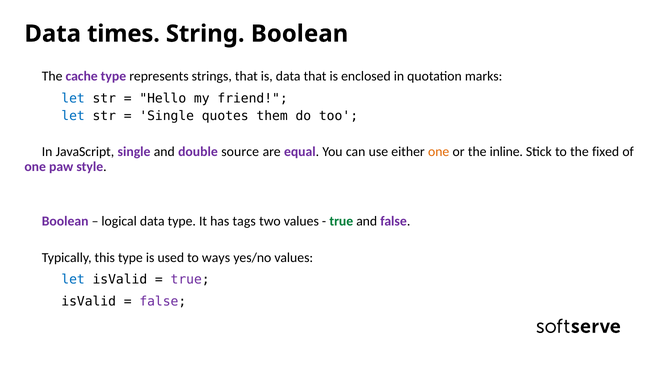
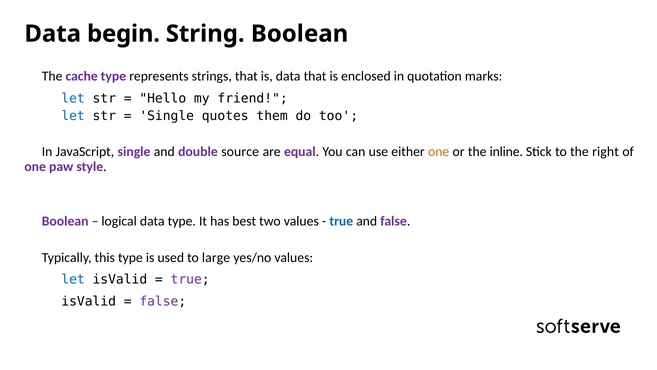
times: times -> begin (124, 34)
fixed: fixed -> right (606, 152)
tags: tags -> best (244, 221)
true colour: green -> blue (341, 221)
ways: ways -> large (216, 257)
